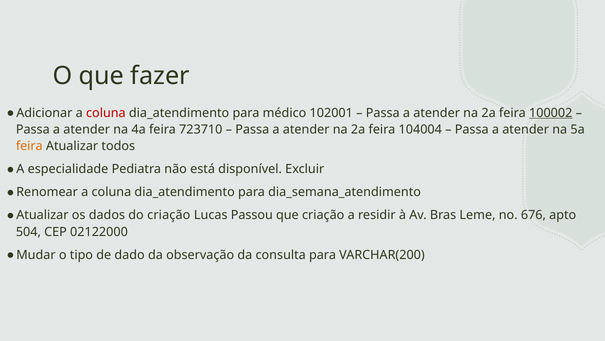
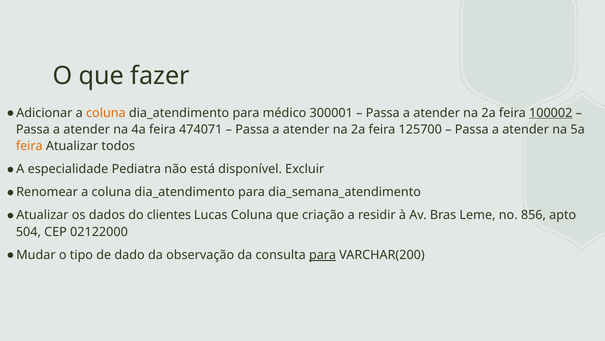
coluna colour: red -> orange (106, 113)
102001: 102001 -> 300001 (331, 113)
723710: 723710 -> 474071 (201, 129)
104004: 104004 -> 125700 (420, 129)
do criação: criação -> clientes (169, 215)
Lucas Passou: Passou -> Coluna (252, 215)
676: 676 -> 856 (533, 215)
para underline: none -> present (323, 254)
